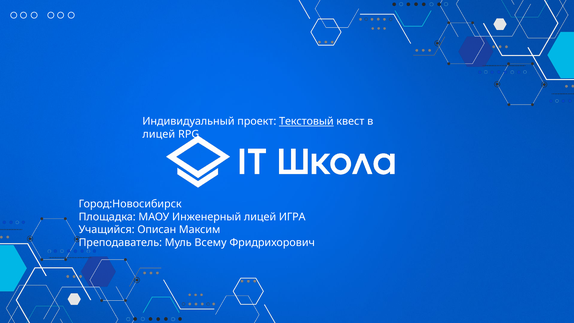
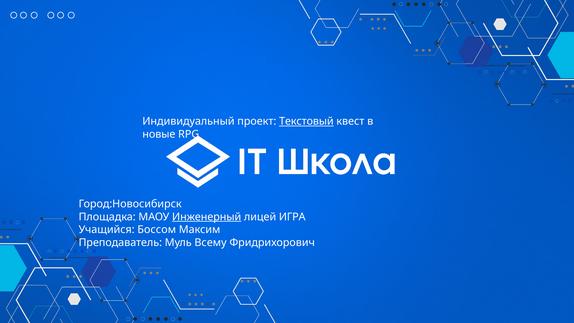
лицей: лицей -> новые (159, 134)
Инженерный underline: none -> present (207, 217)
Описан: Описан -> Боссом (157, 230)
